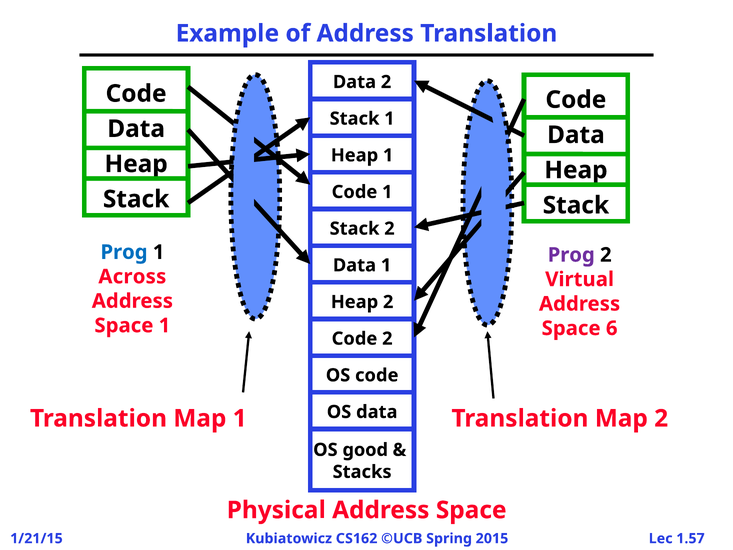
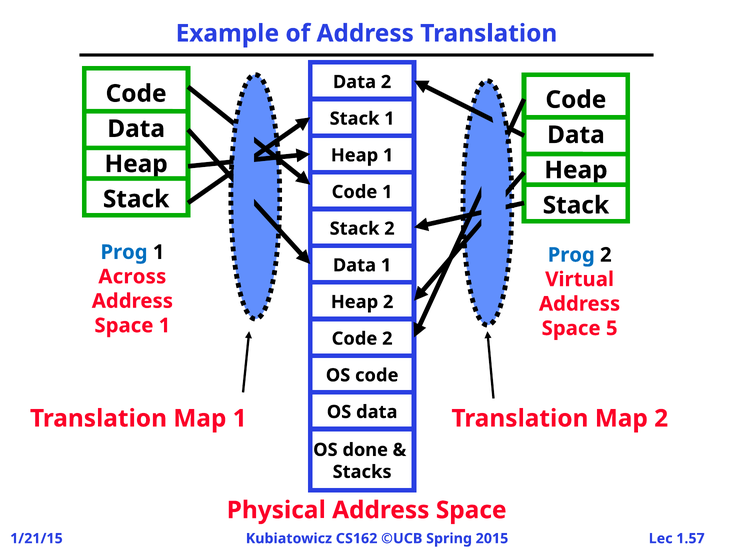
Prog colour: purple -> blue (571, 255)
6: 6 -> 5 (612, 328)
good: good -> done (365, 450)
